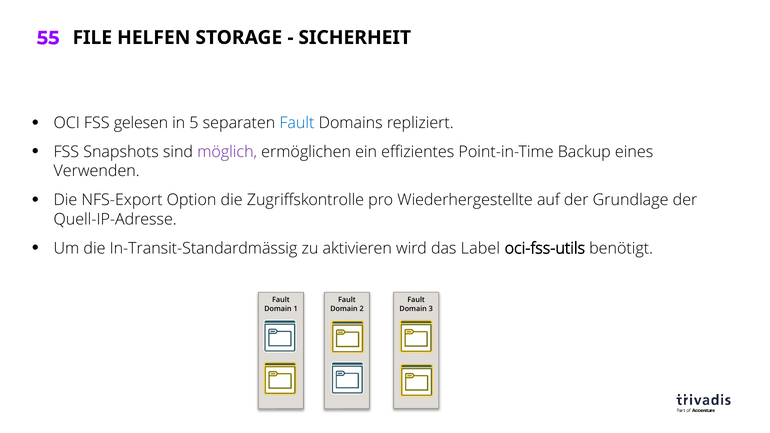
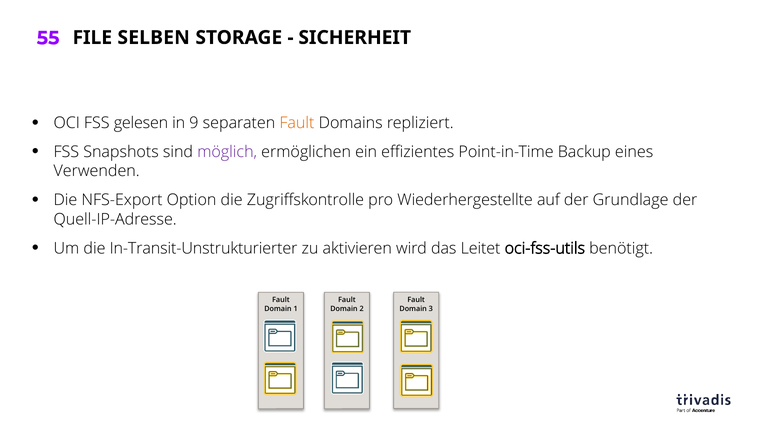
HELFEN: HELFEN -> SELBEN (154, 38)
5: 5 -> 9 (194, 123)
Fault colour: blue -> orange (297, 123)
In-Transit-Standardmässig: In-Transit-Standardmässig -> In-Transit-Unstrukturierter (204, 248)
Label: Label -> Leitet (481, 248)
